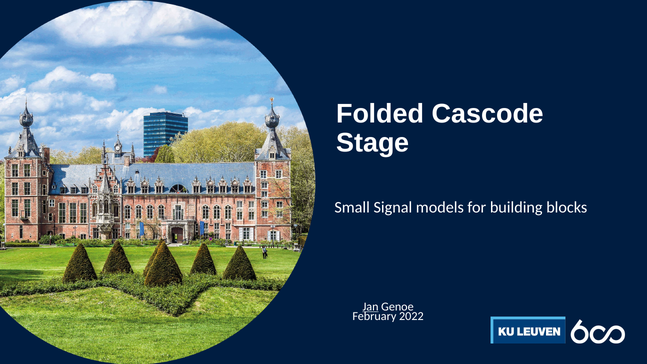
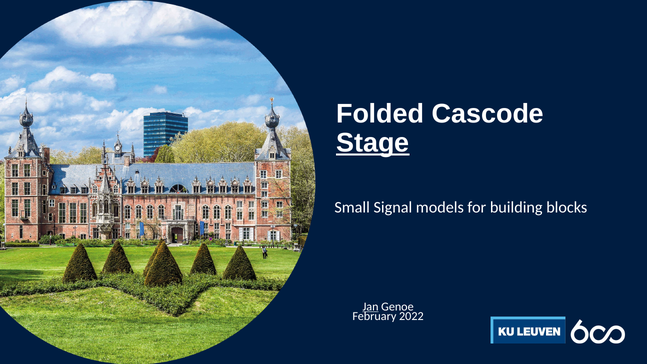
Stage underline: none -> present (373, 143)
